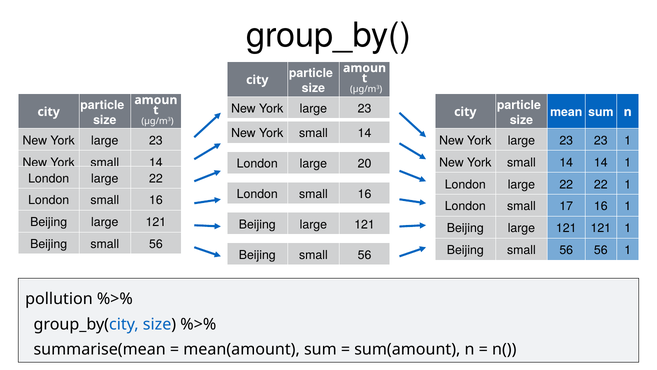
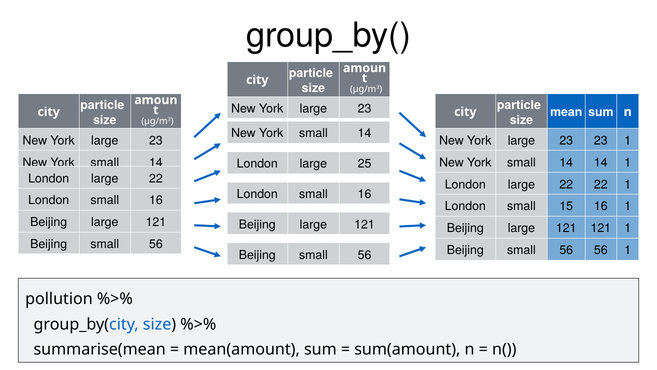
20: 20 -> 25 (365, 164)
17: 17 -> 15 (566, 206)
